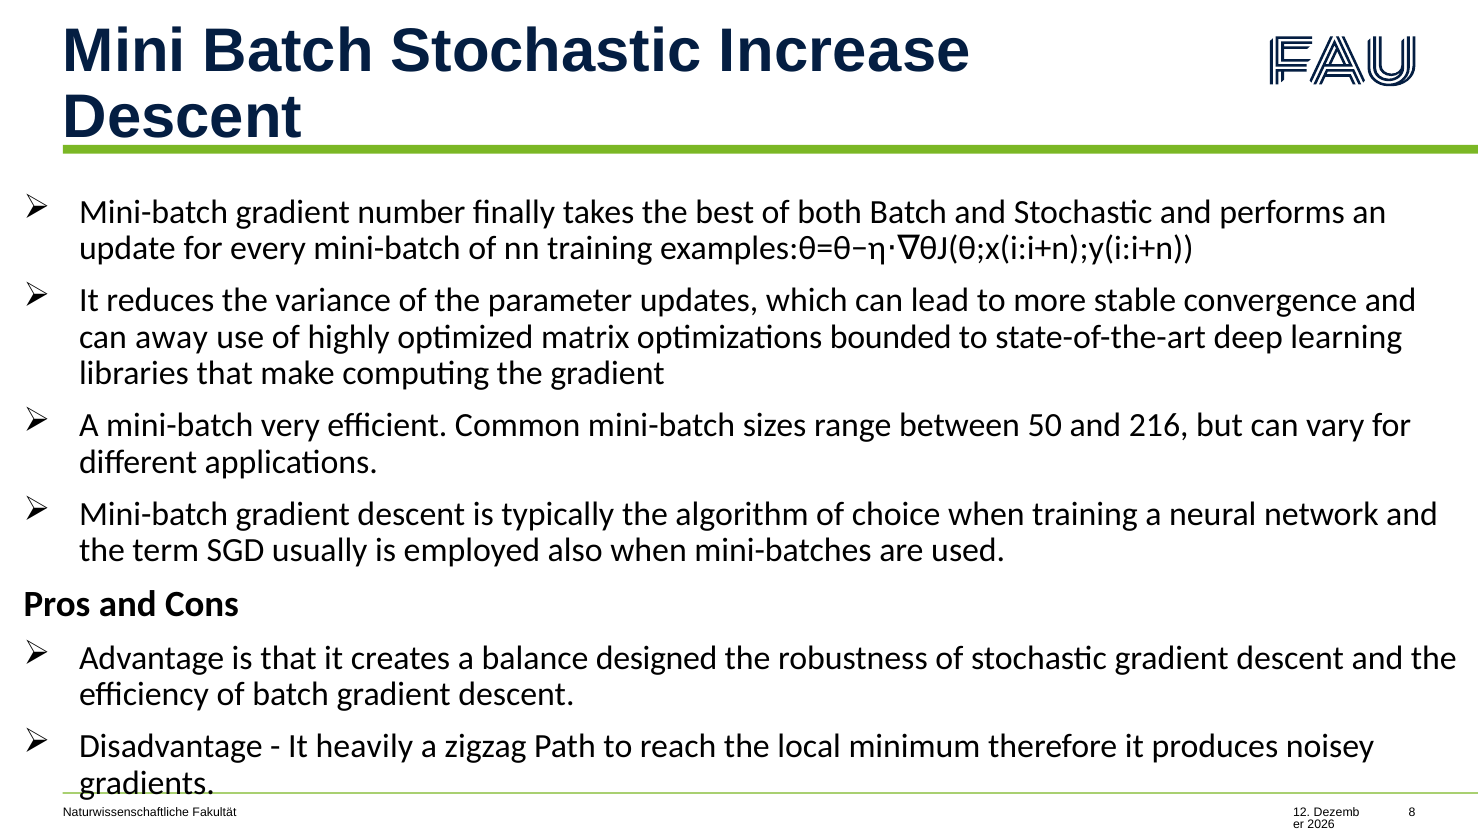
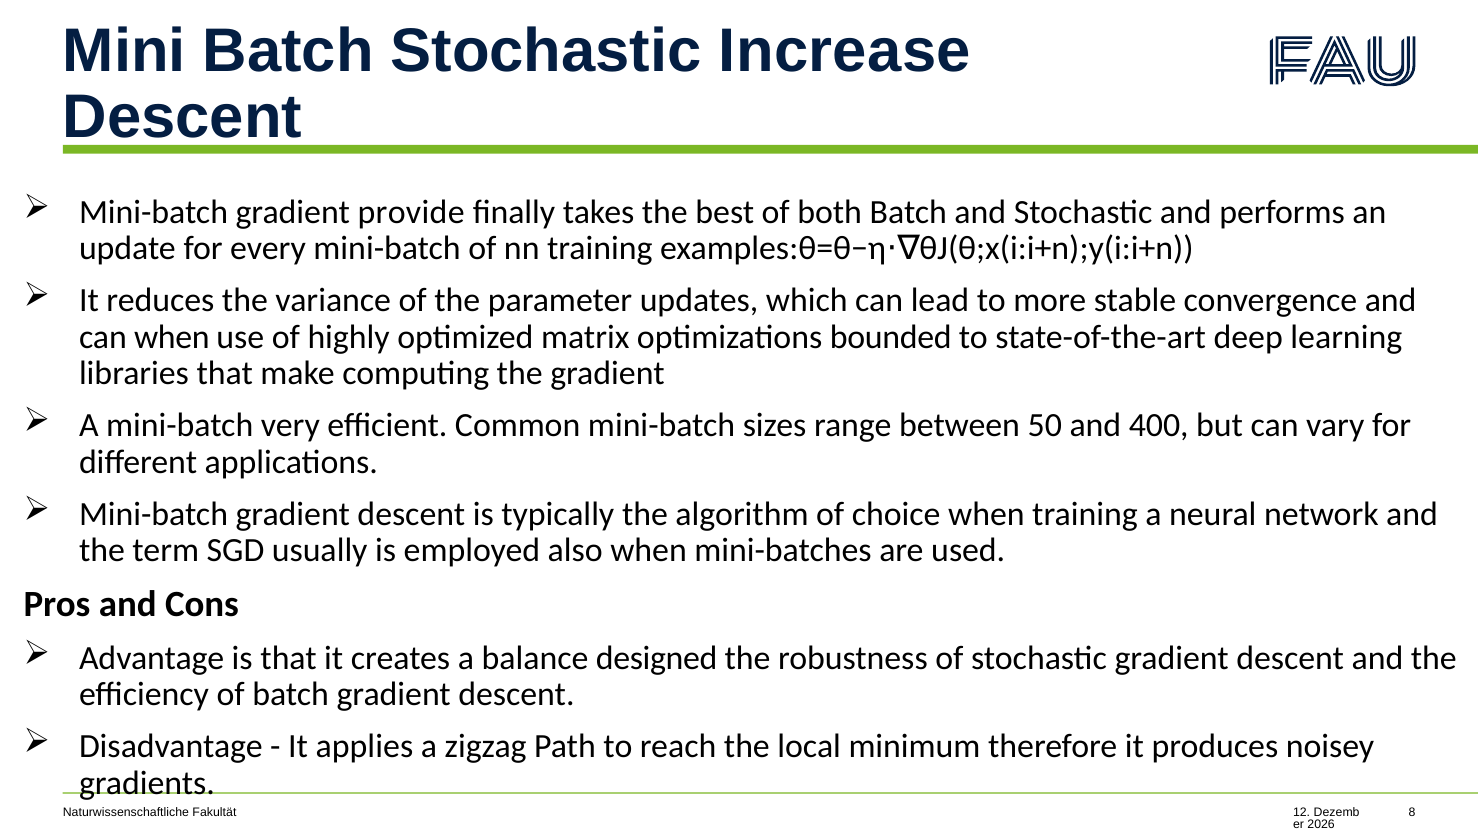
number: number -> provide (411, 212)
can away: away -> when (172, 337)
216: 216 -> 400 (1159, 426)
heavily: heavily -> applies (364, 747)
